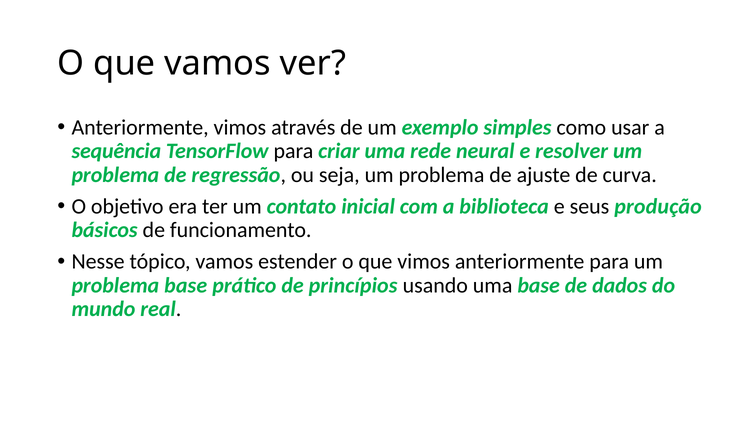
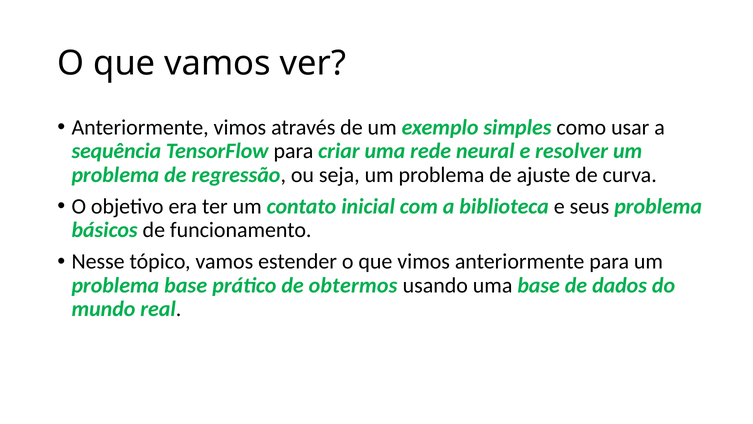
seus produção: produção -> problema (658, 206)
princípios: princípios -> obtermos (353, 285)
